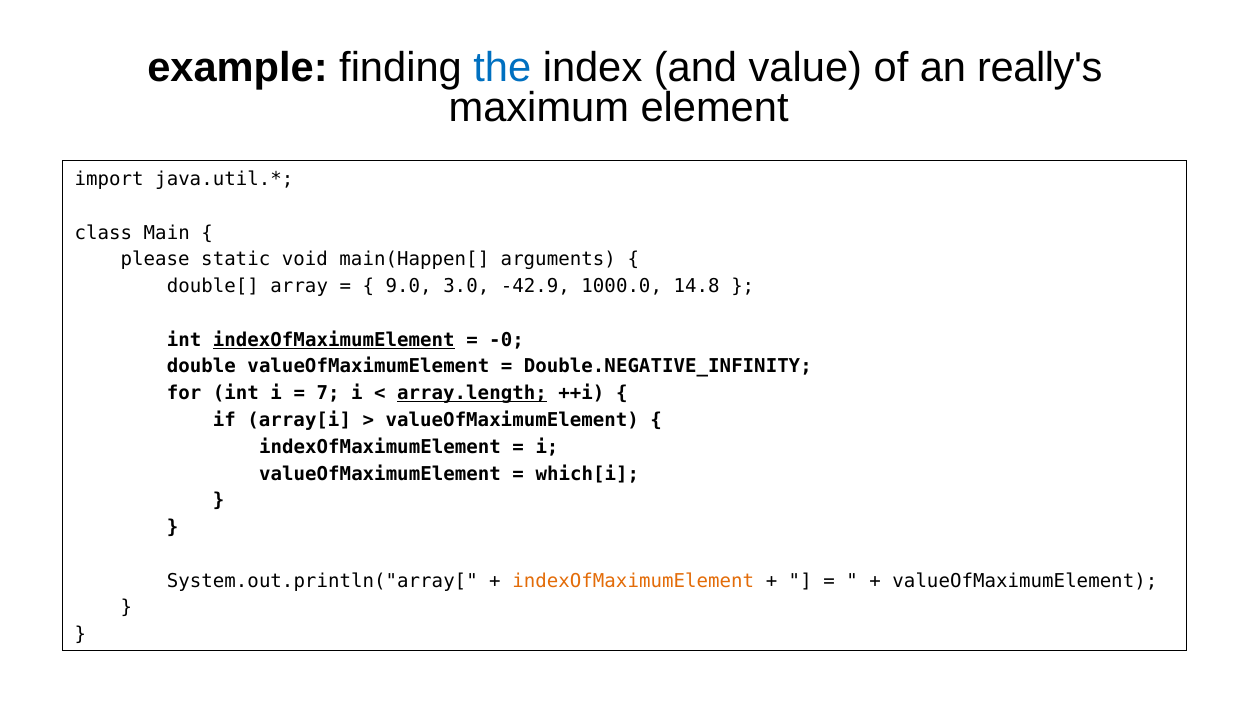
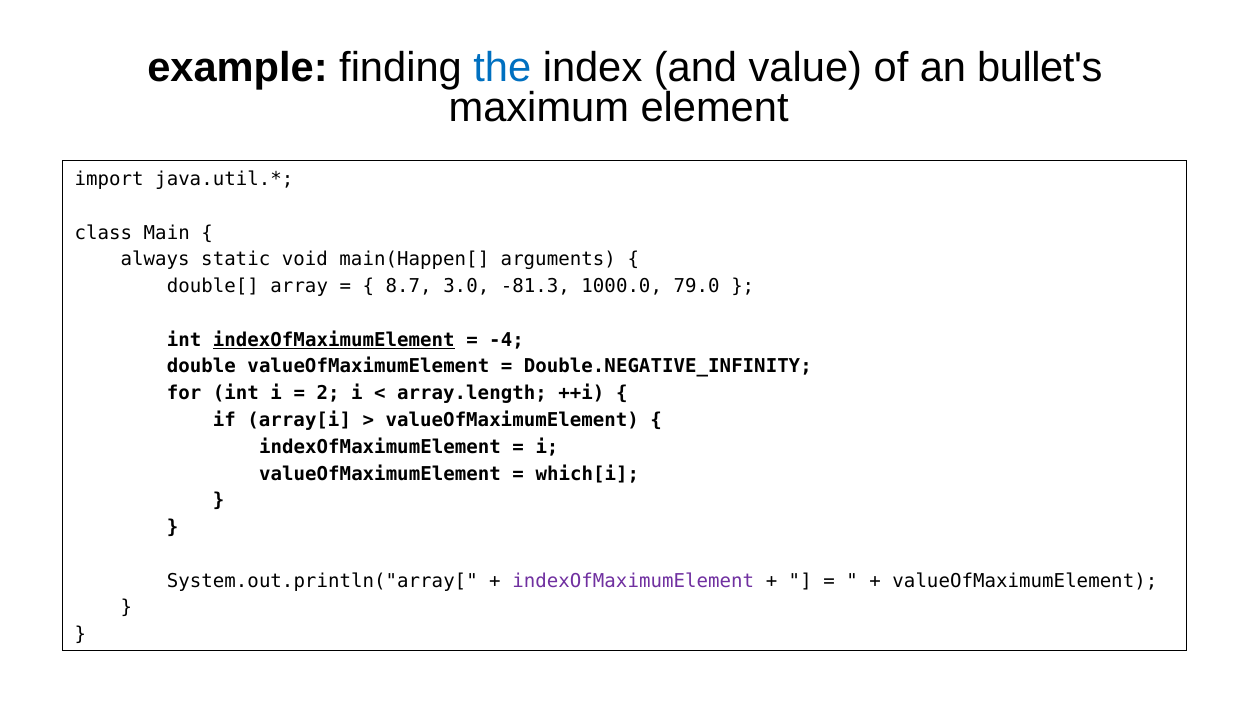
really's: really's -> bullet's (1040, 67)
please: please -> always (155, 259)
9.0: 9.0 -> 8.7 (409, 286)
-42.9: -42.9 -> -81.3 (535, 286)
14.8: 14.8 -> 79.0 (697, 286)
-0: -0 -> -4 (507, 340)
7: 7 -> 2 (328, 393)
array.length underline: present -> none (472, 393)
indexOfMaximumElement colour: orange -> purple (633, 580)
